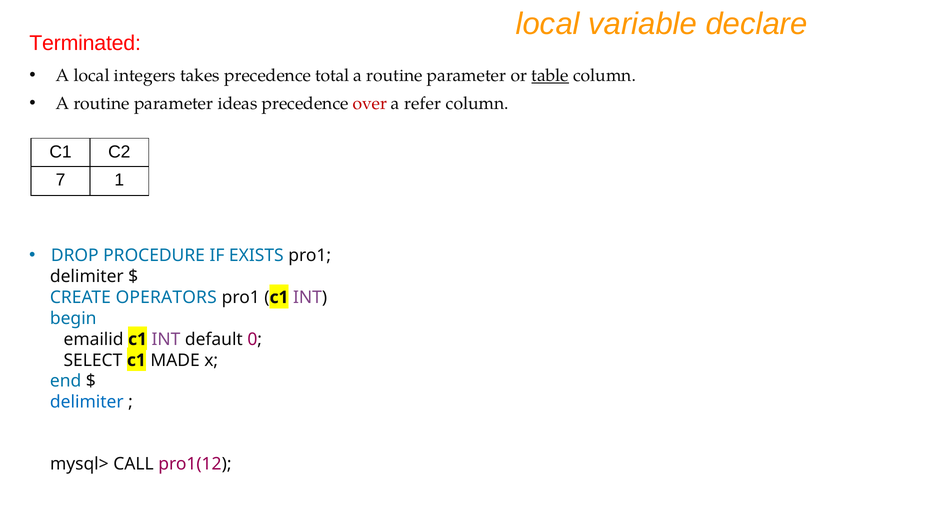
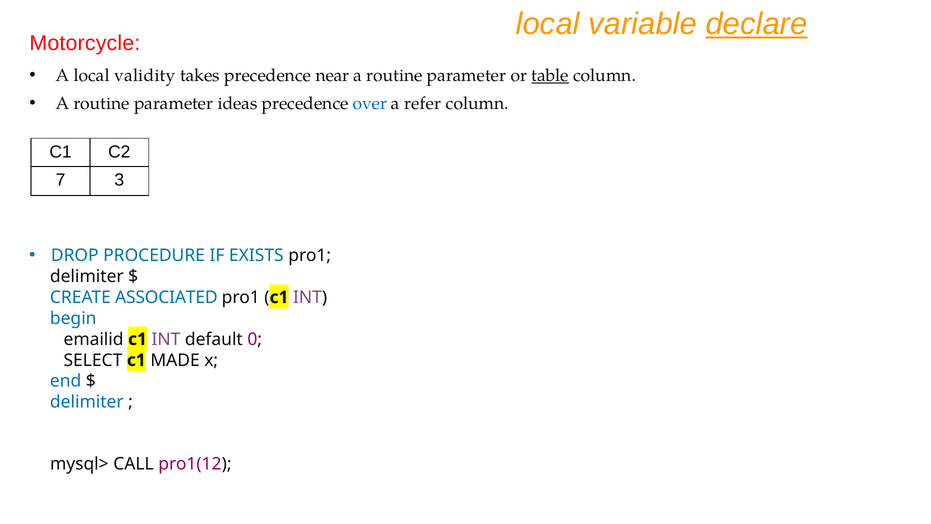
declare underline: none -> present (756, 24)
Terminated: Terminated -> Motorcycle (85, 43)
integers: integers -> validity (145, 75)
total: total -> near (332, 75)
over colour: red -> blue (370, 103)
1: 1 -> 3 (119, 180)
OPERATORS: OPERATORS -> ASSOCIATED (166, 297)
